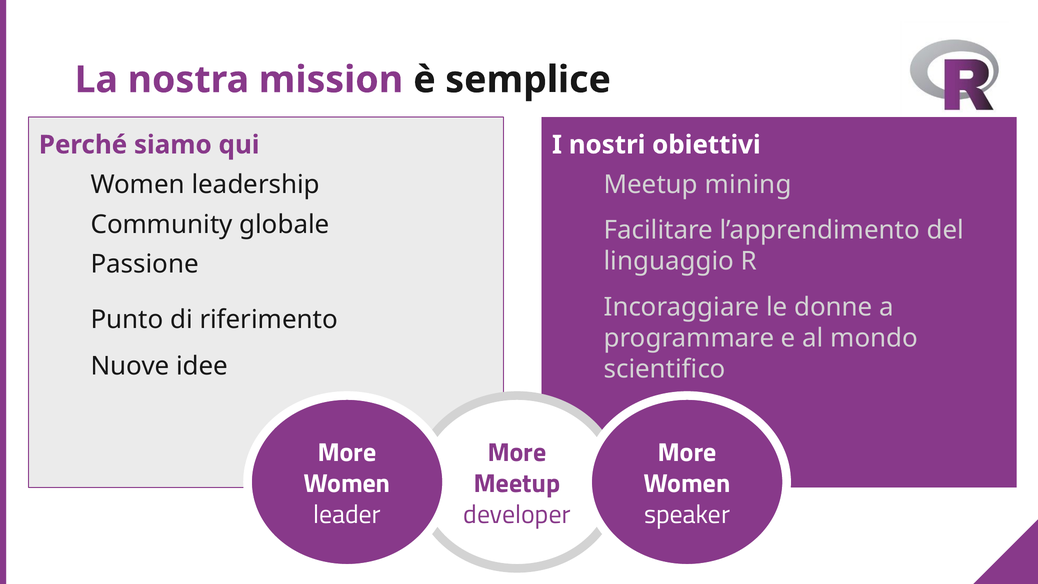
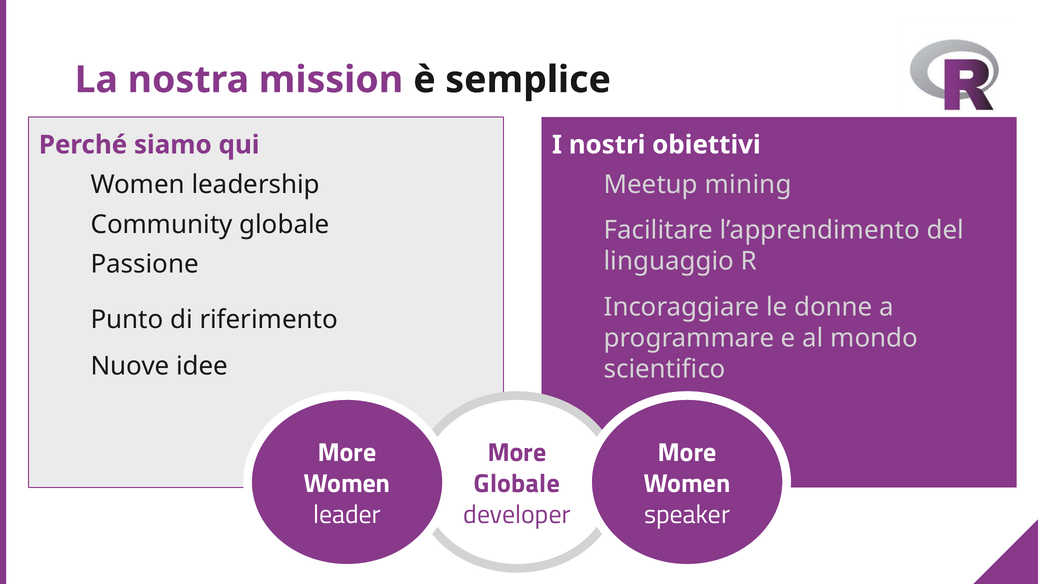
Meetup: Meetup -> Globale (517, 484)
